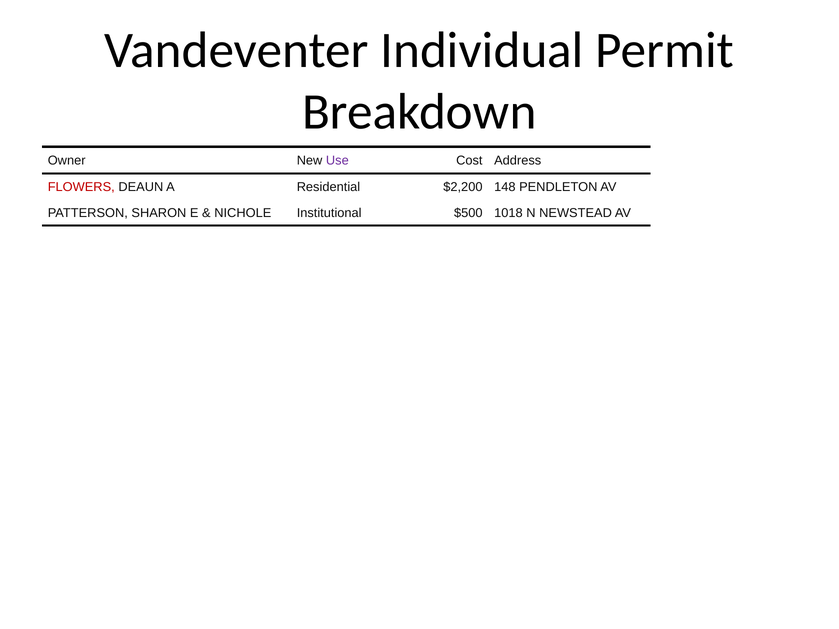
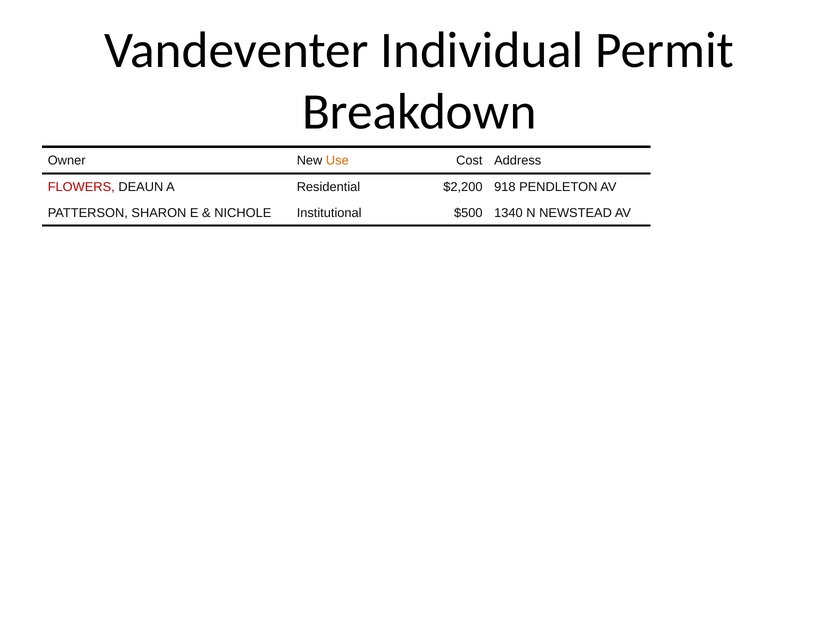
Use colour: purple -> orange (337, 160)
148: 148 -> 918 (505, 187)
1018: 1018 -> 1340 (508, 213)
